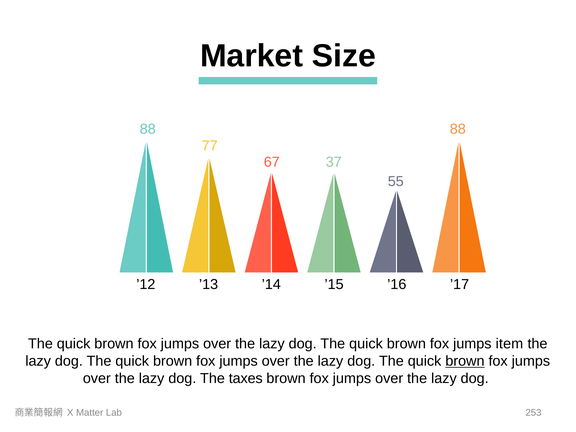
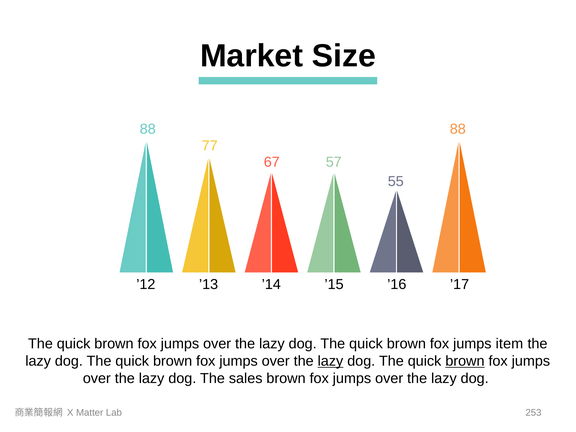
37: 37 -> 57 (334, 162)
lazy underline: none -> present (330, 361)
taxes: taxes -> sales (246, 378)
